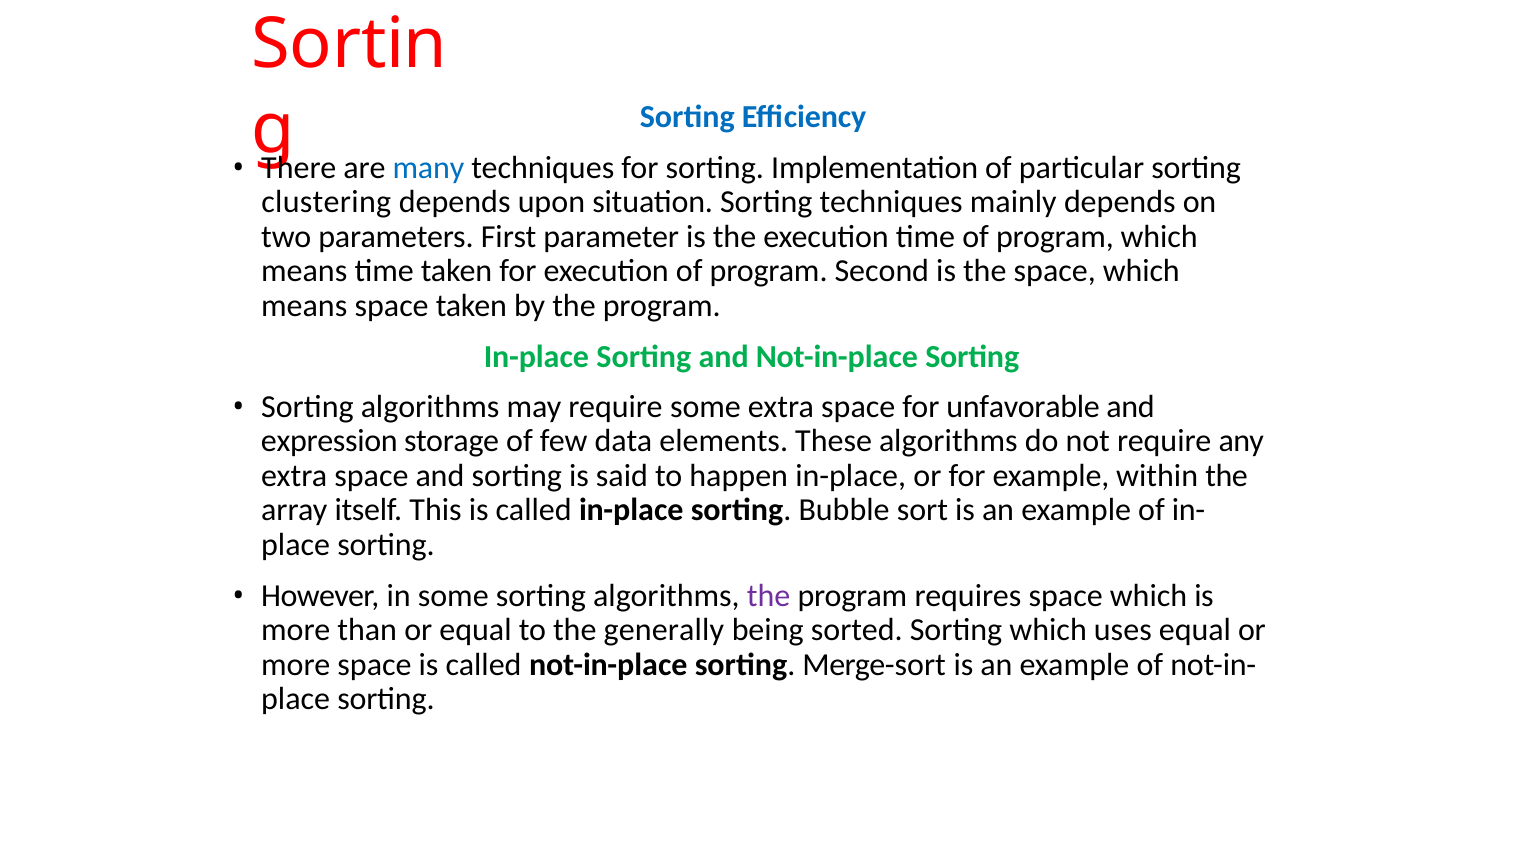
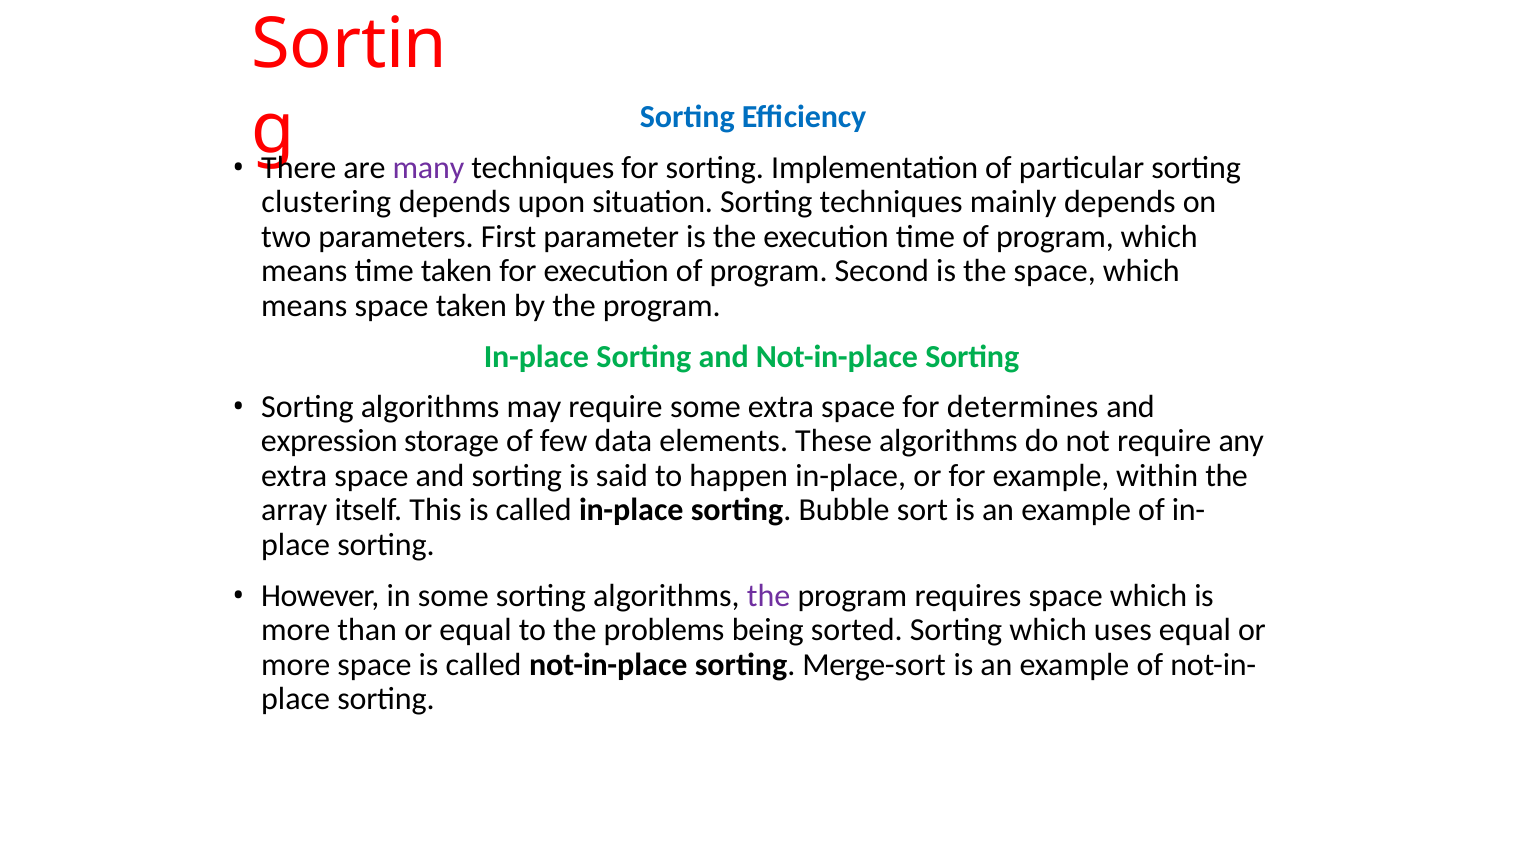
many colour: blue -> purple (428, 167)
unfavorable: unfavorable -> determines (1023, 407)
generally: generally -> problems (664, 630)
